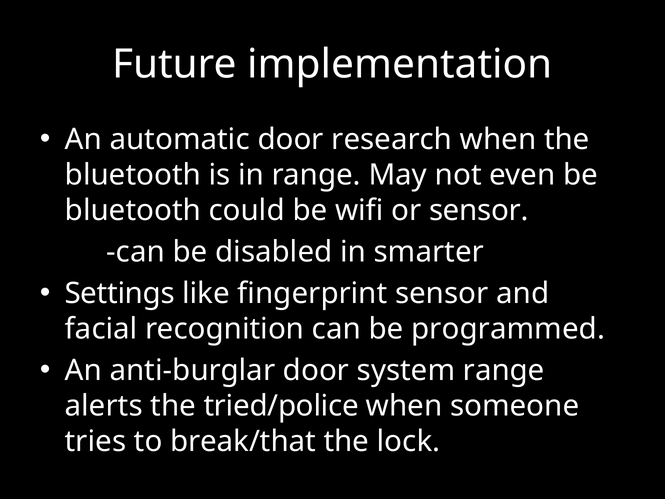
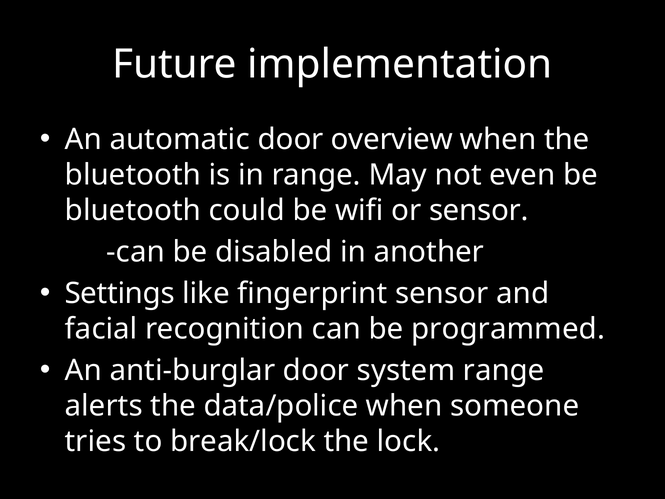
research: research -> overview (392, 140)
smarter: smarter -> another (429, 252)
tried/police: tried/police -> data/police (281, 406)
break/that: break/that -> break/lock (243, 441)
